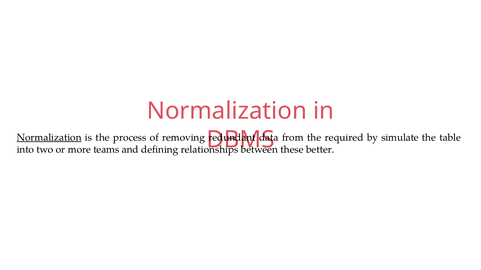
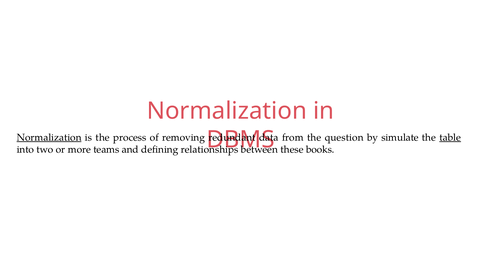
required: required -> question (344, 138)
table underline: none -> present (450, 138)
better: better -> books (320, 150)
